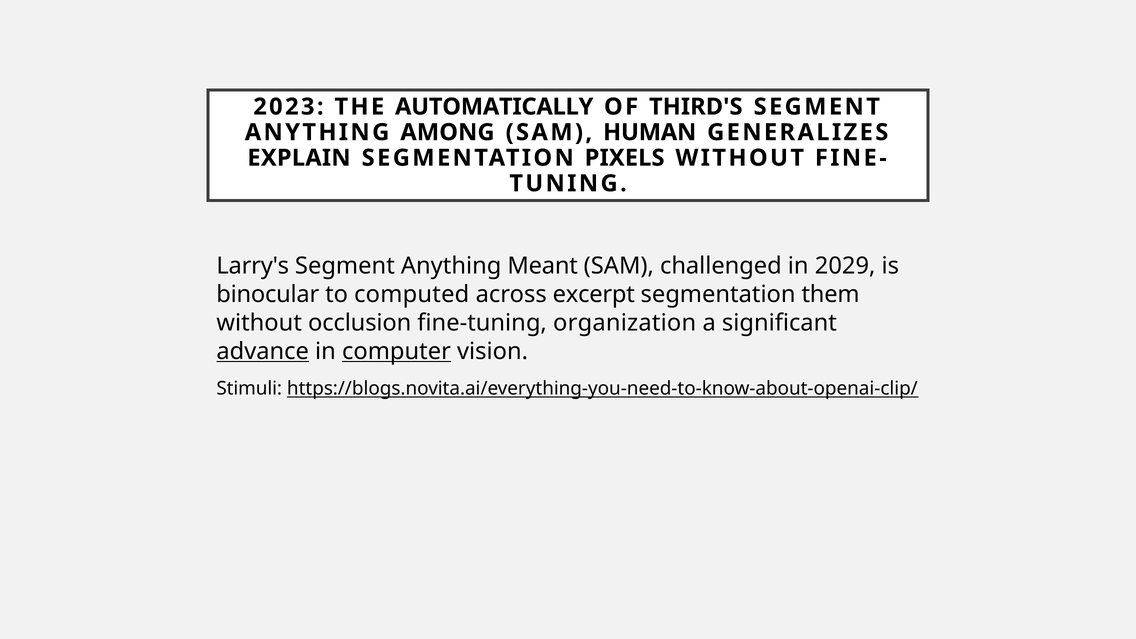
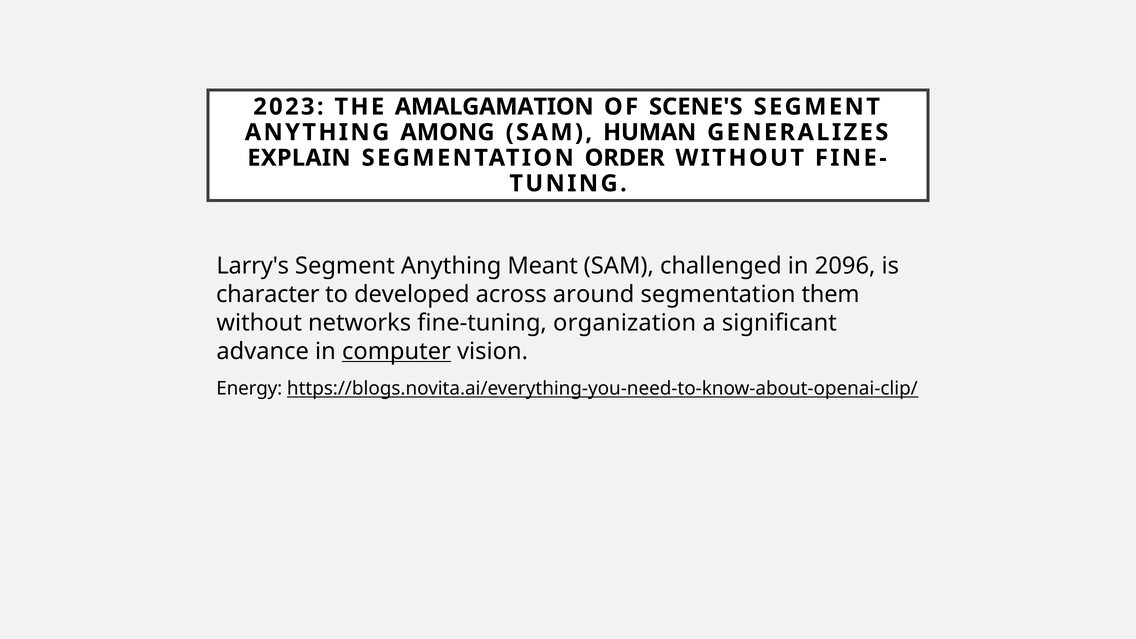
AUTOMATICALLY: AUTOMATICALLY -> AMALGAMATION (494, 107)
THIRD'S: THIRD'S -> SCENE'S (696, 107)
PIXELS: PIXELS -> ORDER (625, 158)
2029: 2029 -> 2096 (845, 266)
binocular: binocular -> character (268, 294)
computed: computed -> developed (412, 294)
excerpt: excerpt -> around (594, 294)
occlusion: occlusion -> networks (360, 323)
advance underline: present -> none (263, 351)
Stimuli: Stimuli -> Energy (249, 388)
